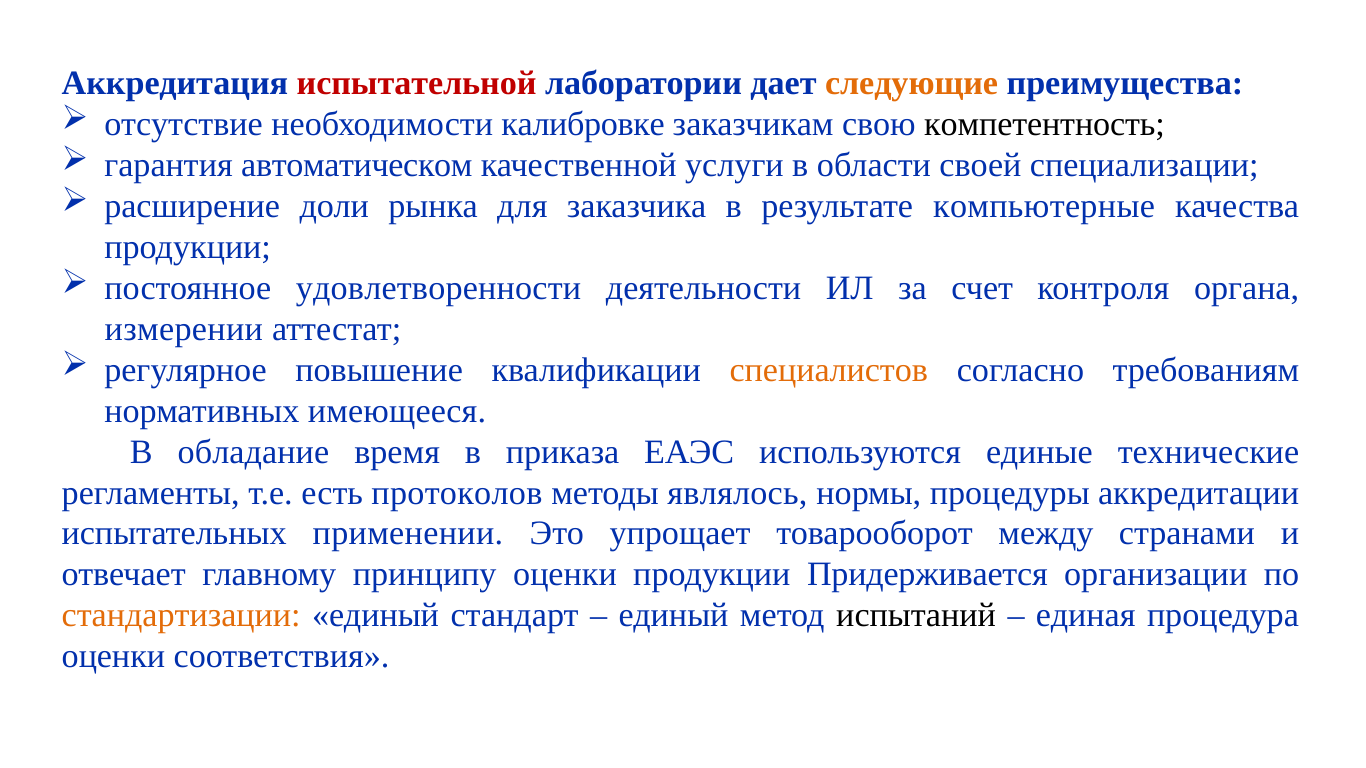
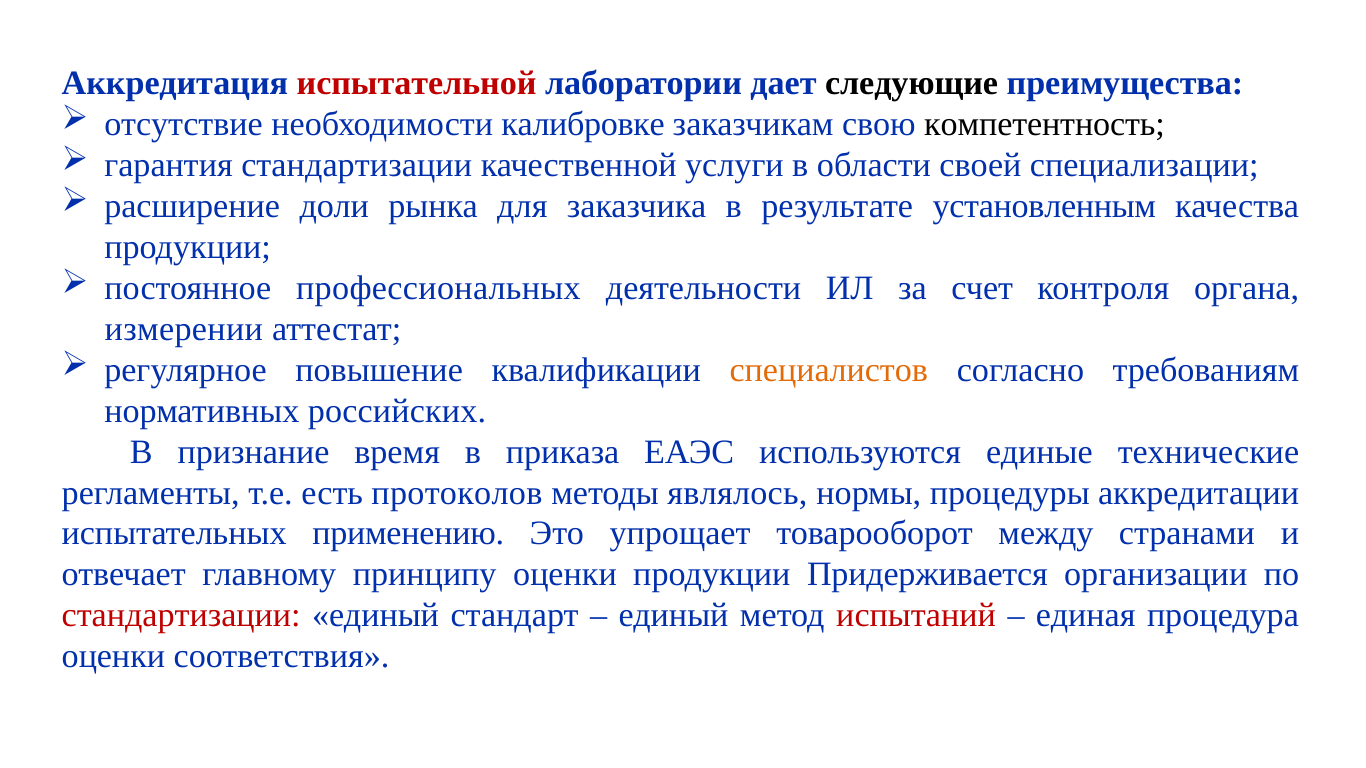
следующие colour: orange -> black (912, 83)
гарантия автоматическом: автоматическом -> стандартизации (357, 165)
компьютерные: компьютерные -> установленным (1044, 206)
удовлетворенности: удовлетворенности -> профессиональных (438, 288)
имеющееся: имеющееся -> российских (397, 411)
обладание: обладание -> признание (254, 452)
применении: применении -> применению (408, 534)
стандартизации colour: orange -> red (181, 616)
испытаний colour: black -> red (916, 616)
